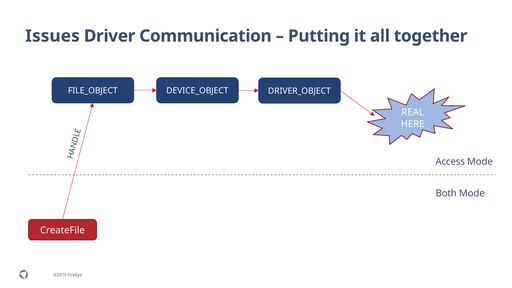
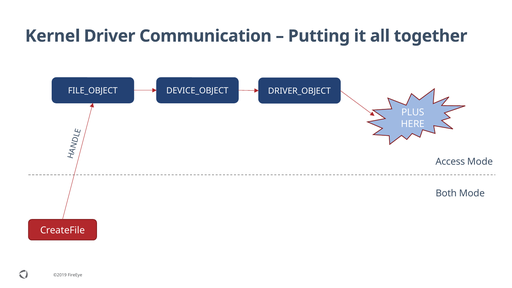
Issues: Issues -> Kernel (53, 36)
REAL: REAL -> PLUS (413, 112)
